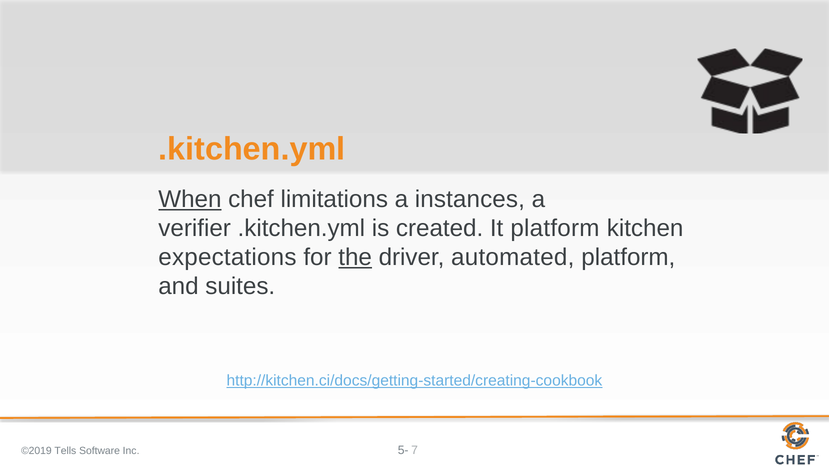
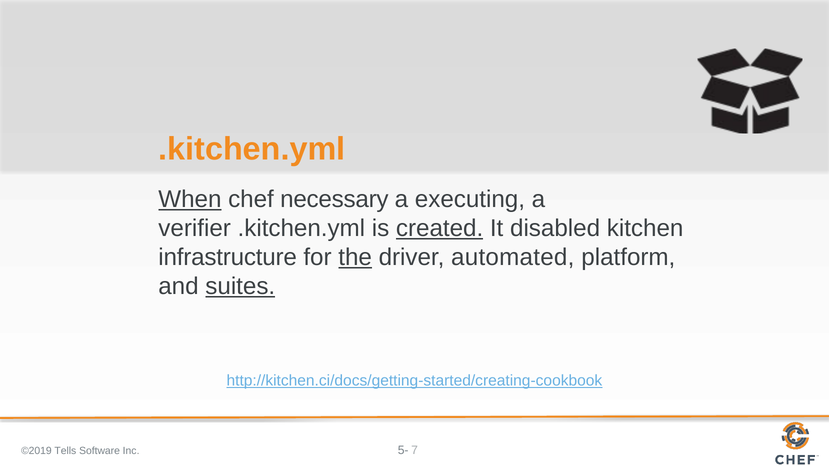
limitations: limitations -> necessary (334, 200)
instances: instances -> executing (470, 200)
created underline: none -> present (440, 229)
It platform: platform -> disabled (555, 229)
expectations: expectations -> infrastructure (228, 258)
suites underline: none -> present (240, 287)
